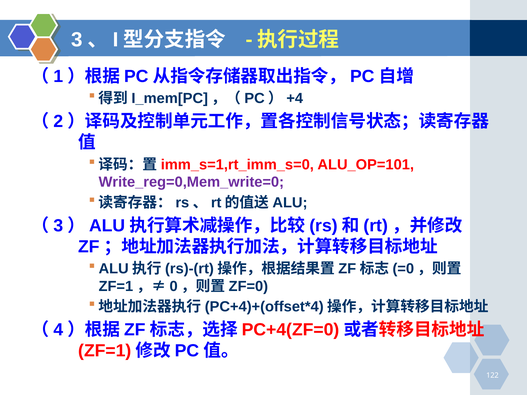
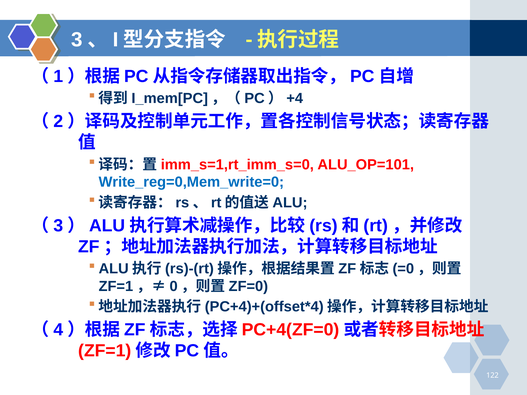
Write_reg=0,Mem_write=0 colour: purple -> blue (191, 182)
